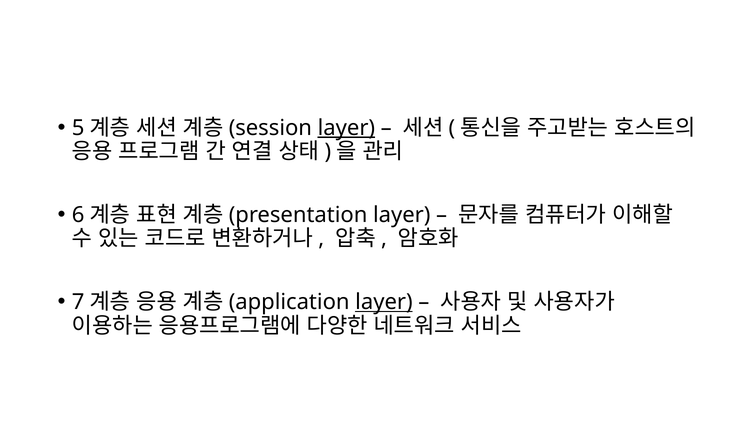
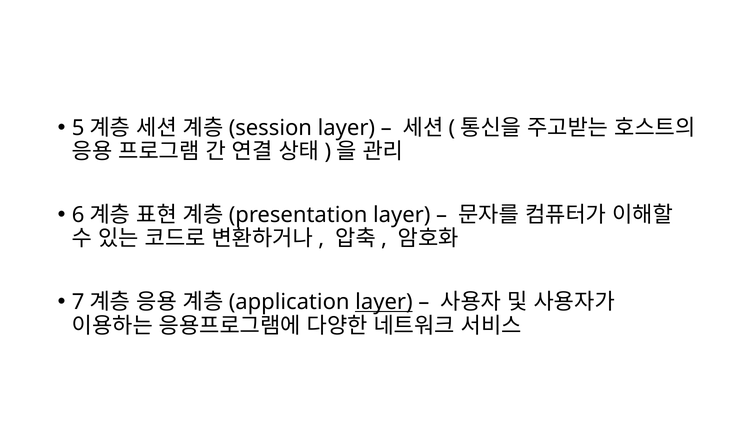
layer underline: present -> none (346, 128)
